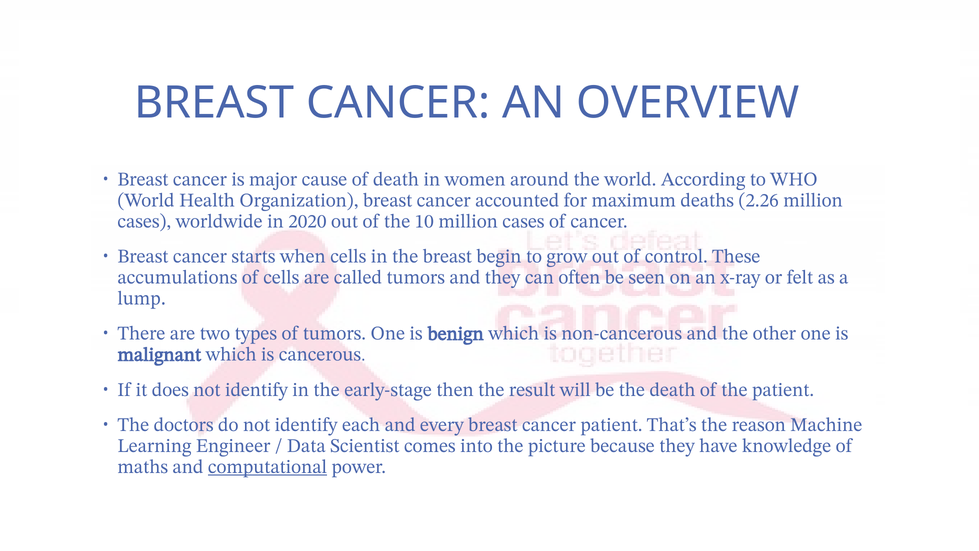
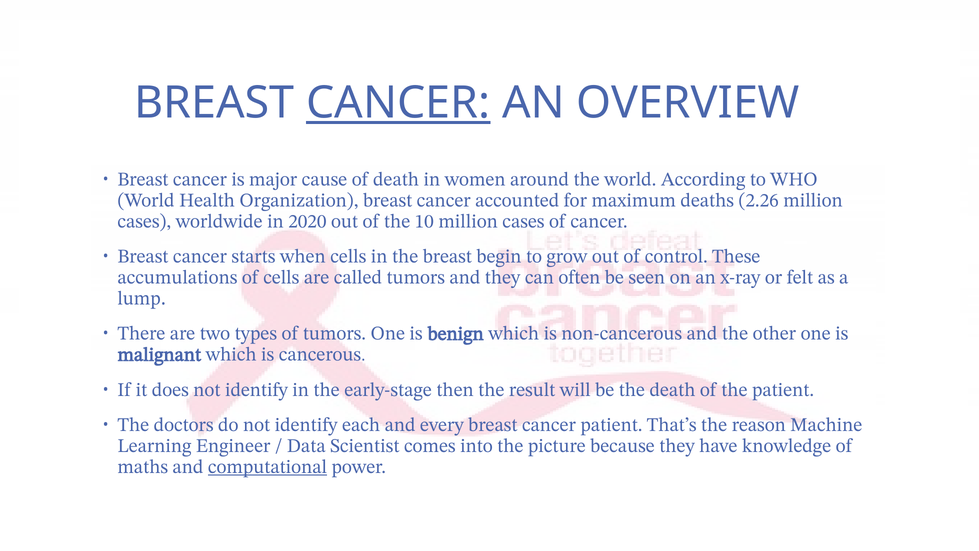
CANCER underline: none -> present (398, 103)
